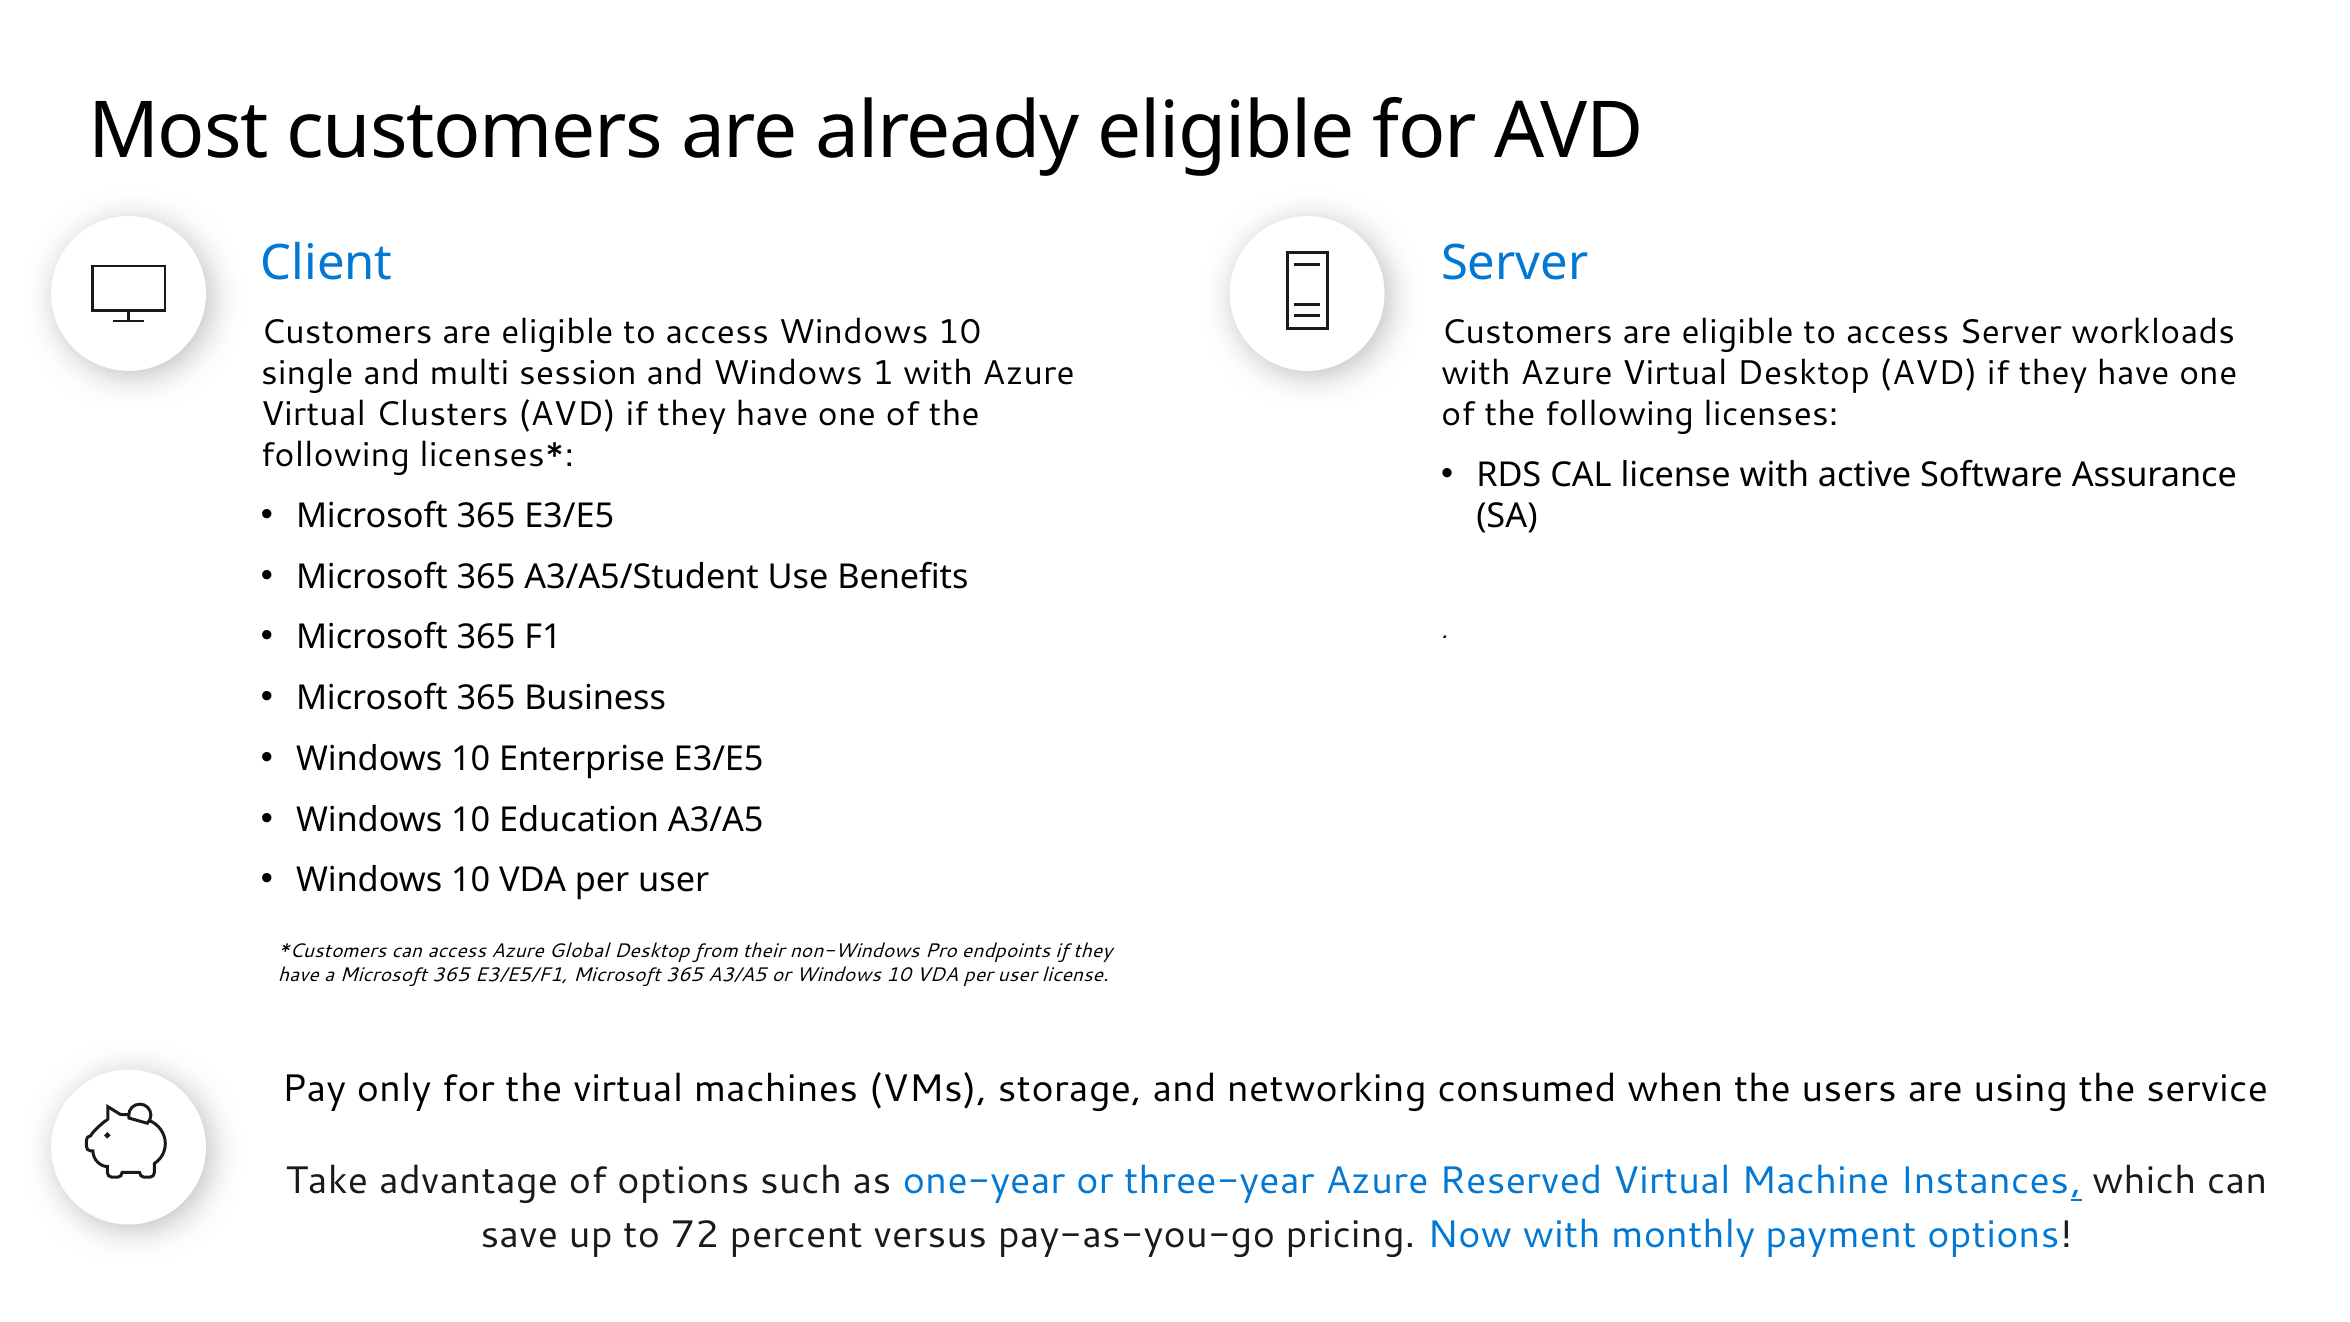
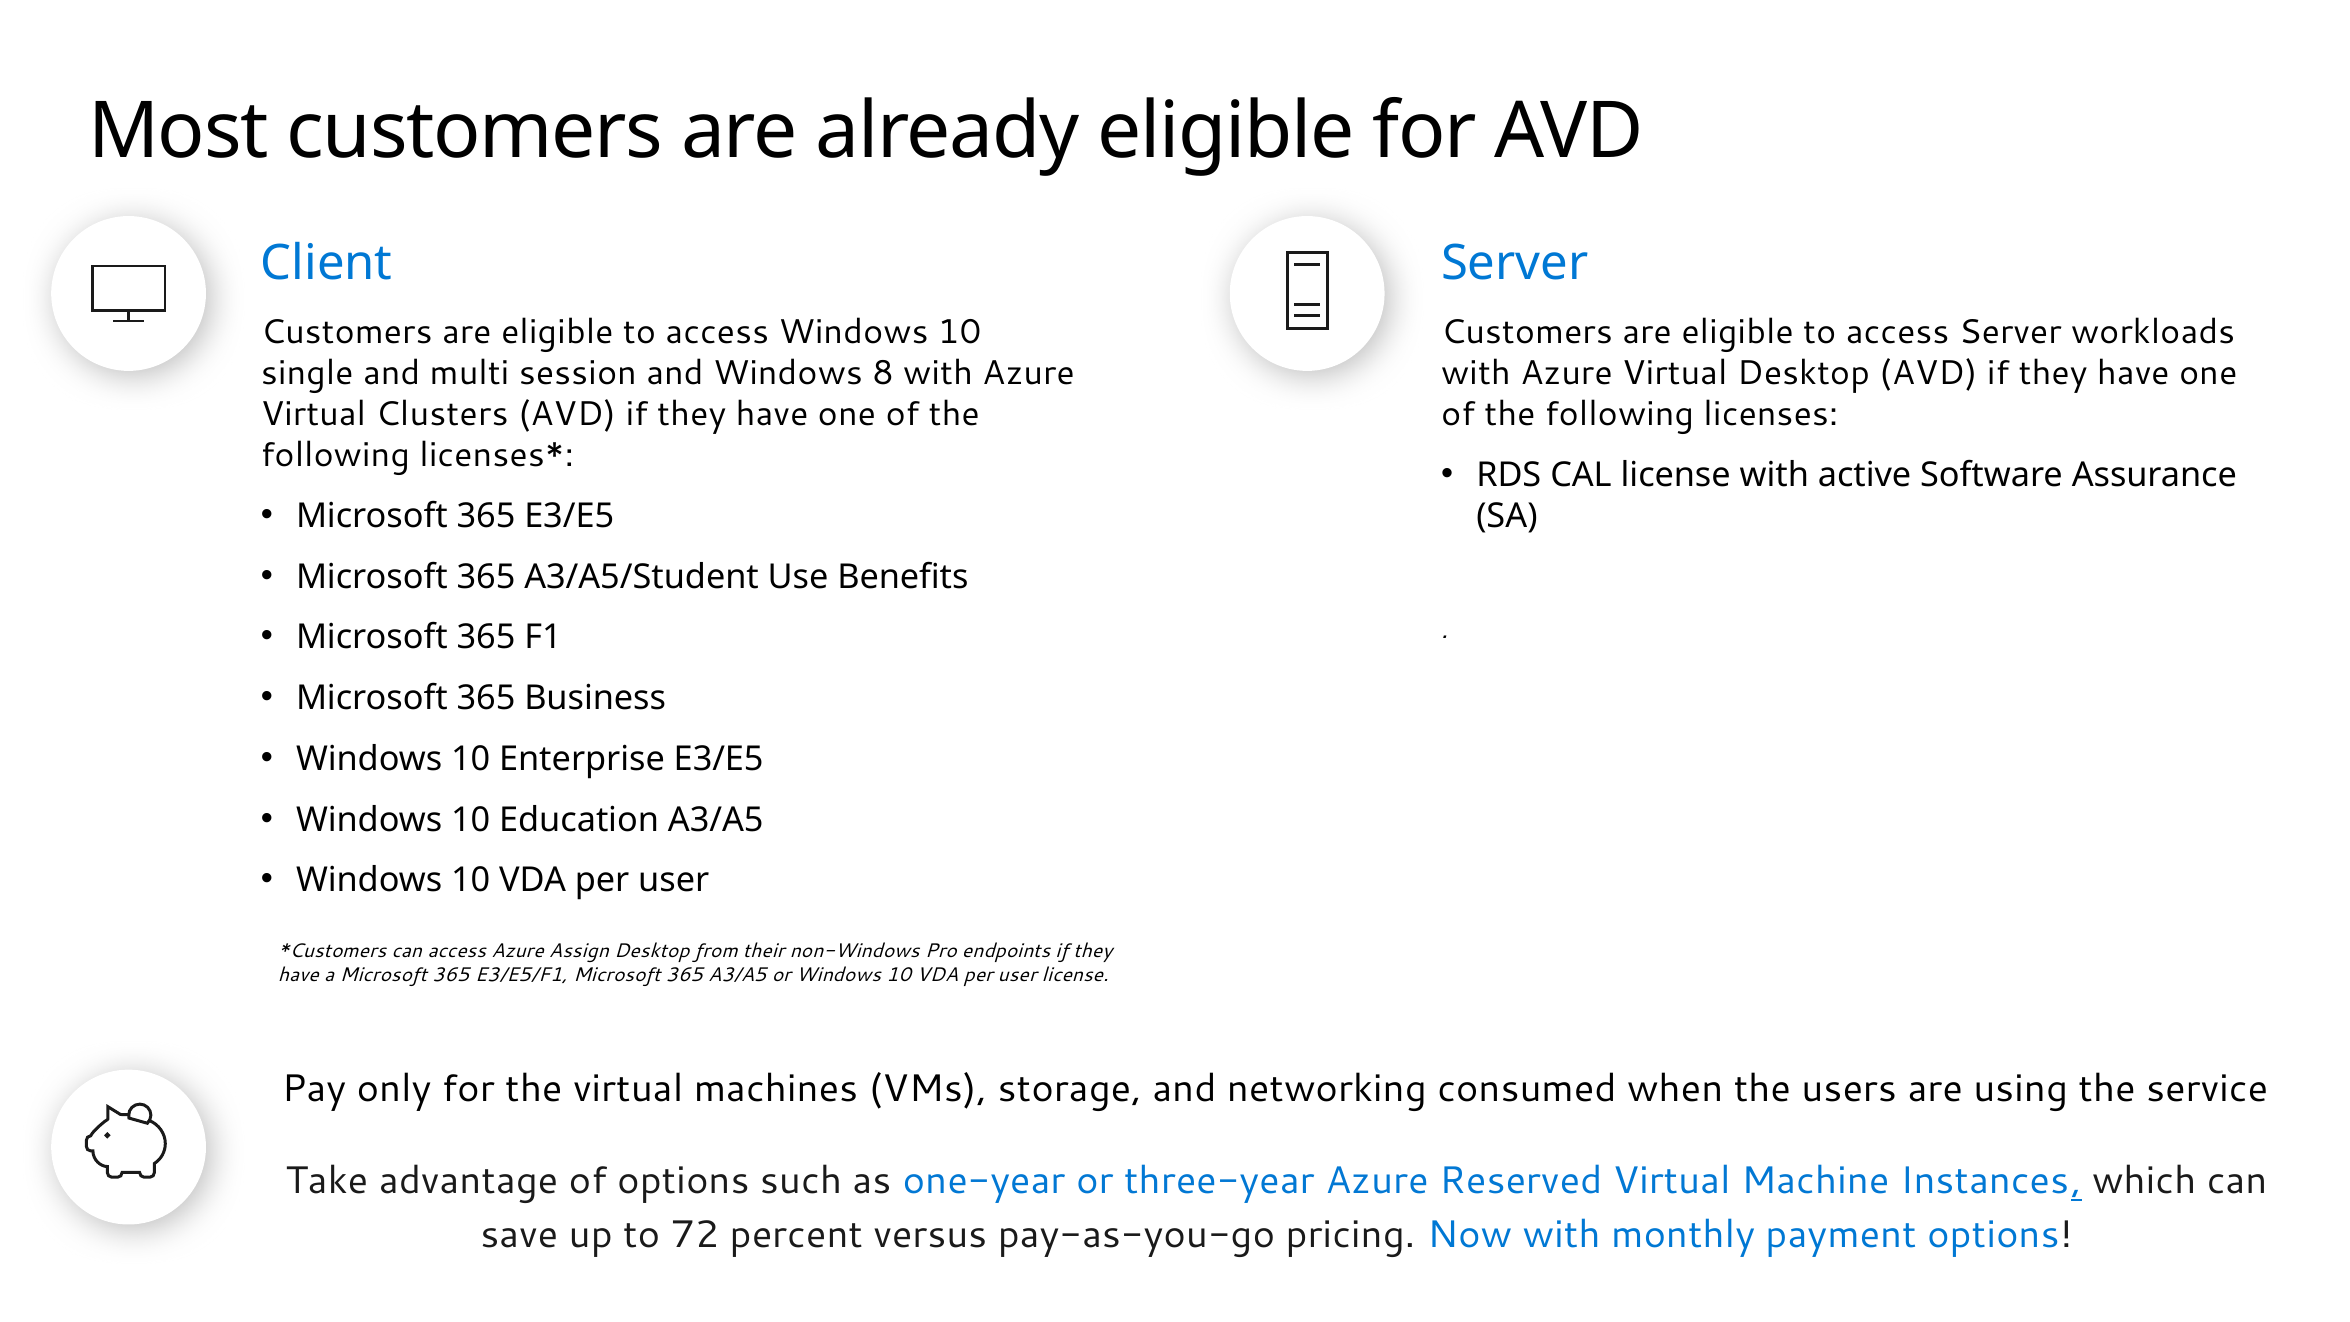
1: 1 -> 8 (883, 373)
Global: Global -> Assign (579, 951)
